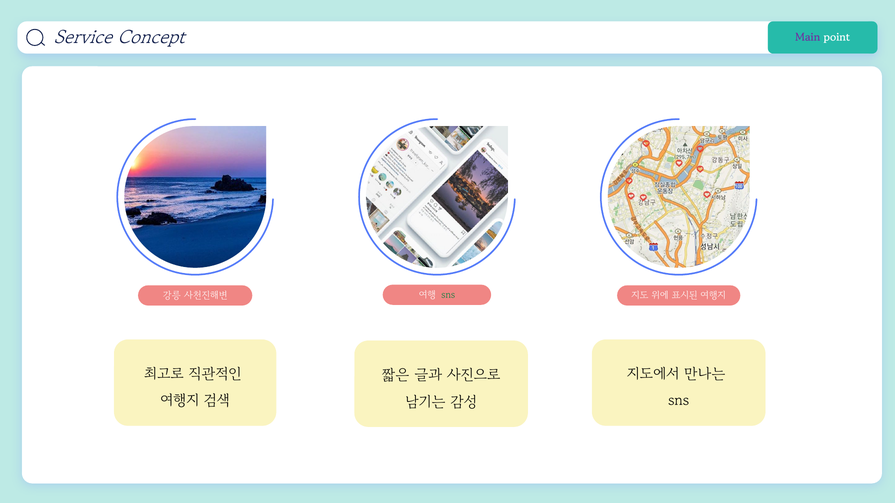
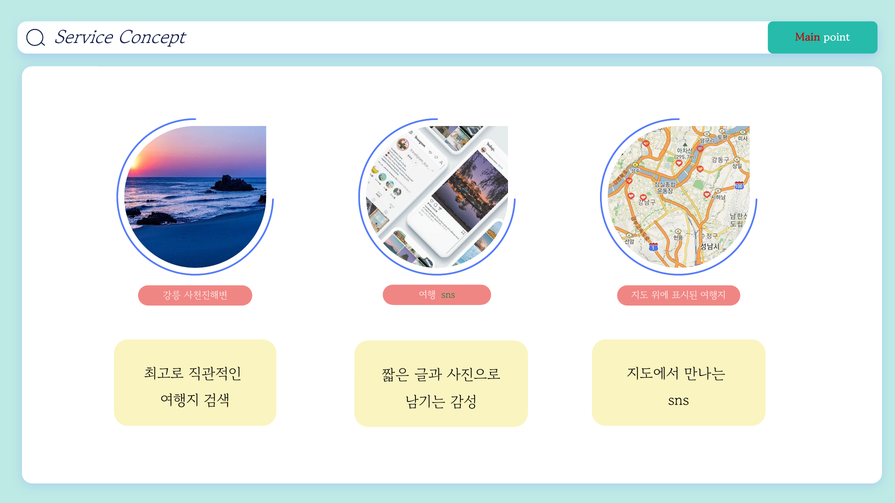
Main colour: purple -> red (808, 38)
